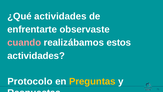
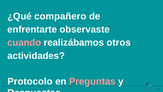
¿Qué actividades: actividades -> compañero (60, 16)
estos: estos -> otros (119, 42)
Preguntas colour: yellow -> pink (92, 81)
